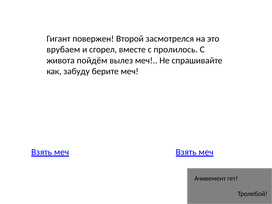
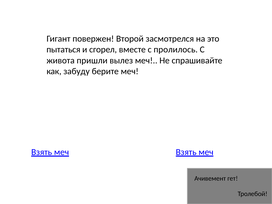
врубаем: врубаем -> пытаться (63, 50)
пойдём: пойдём -> пришли (92, 60)
